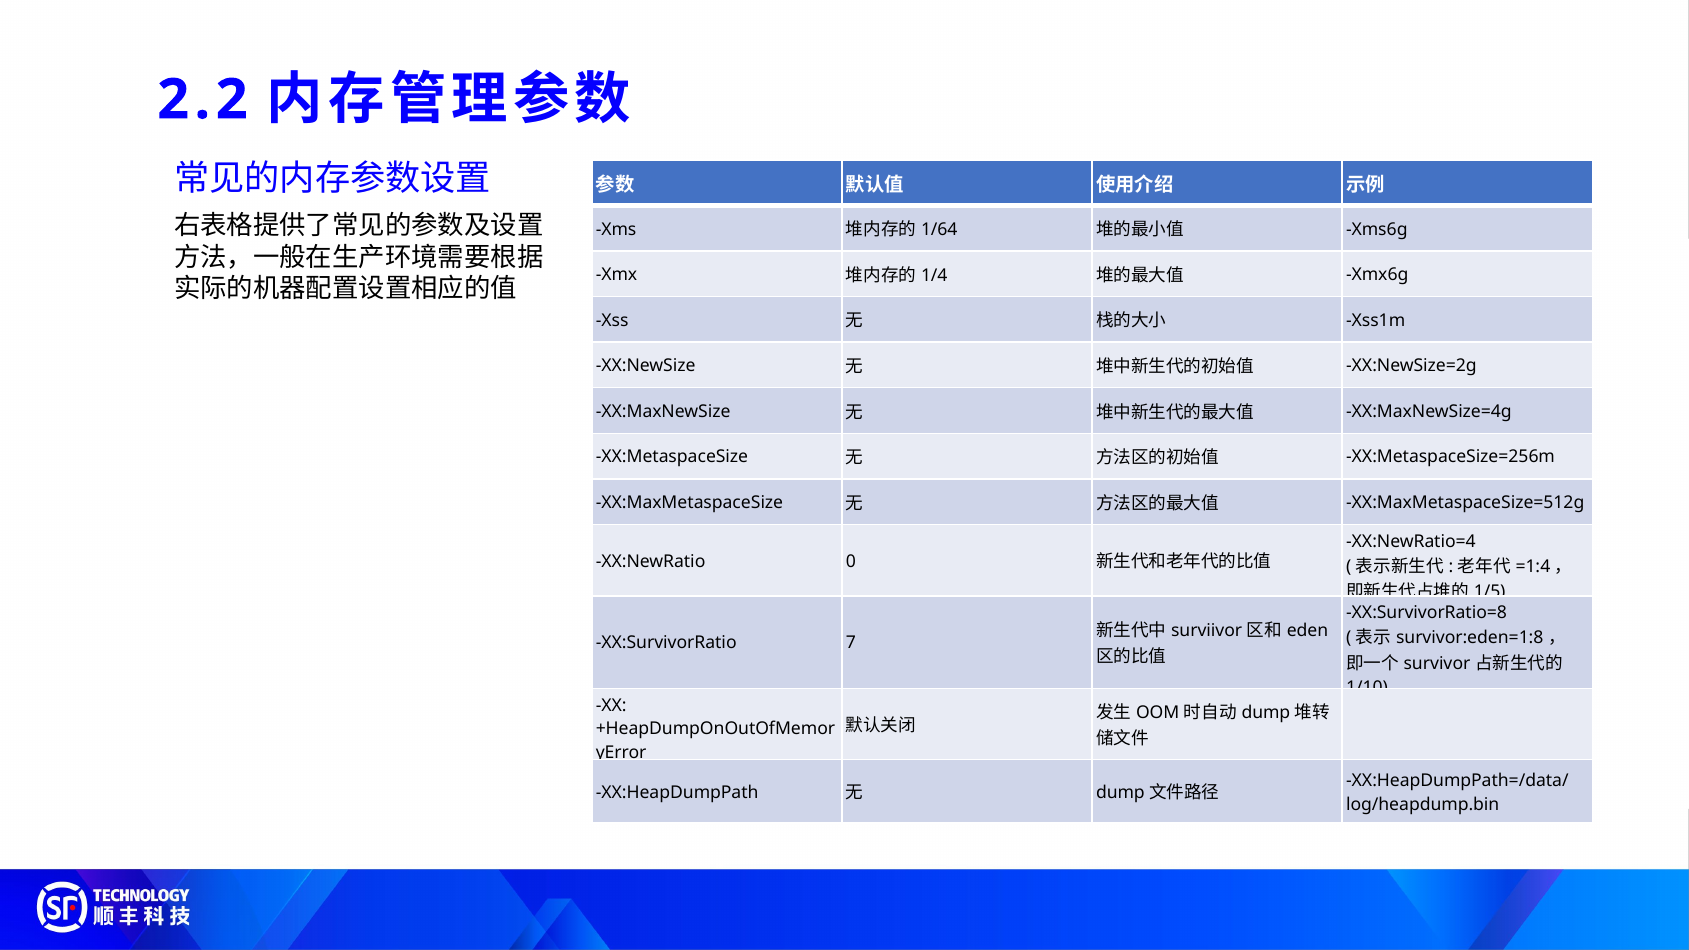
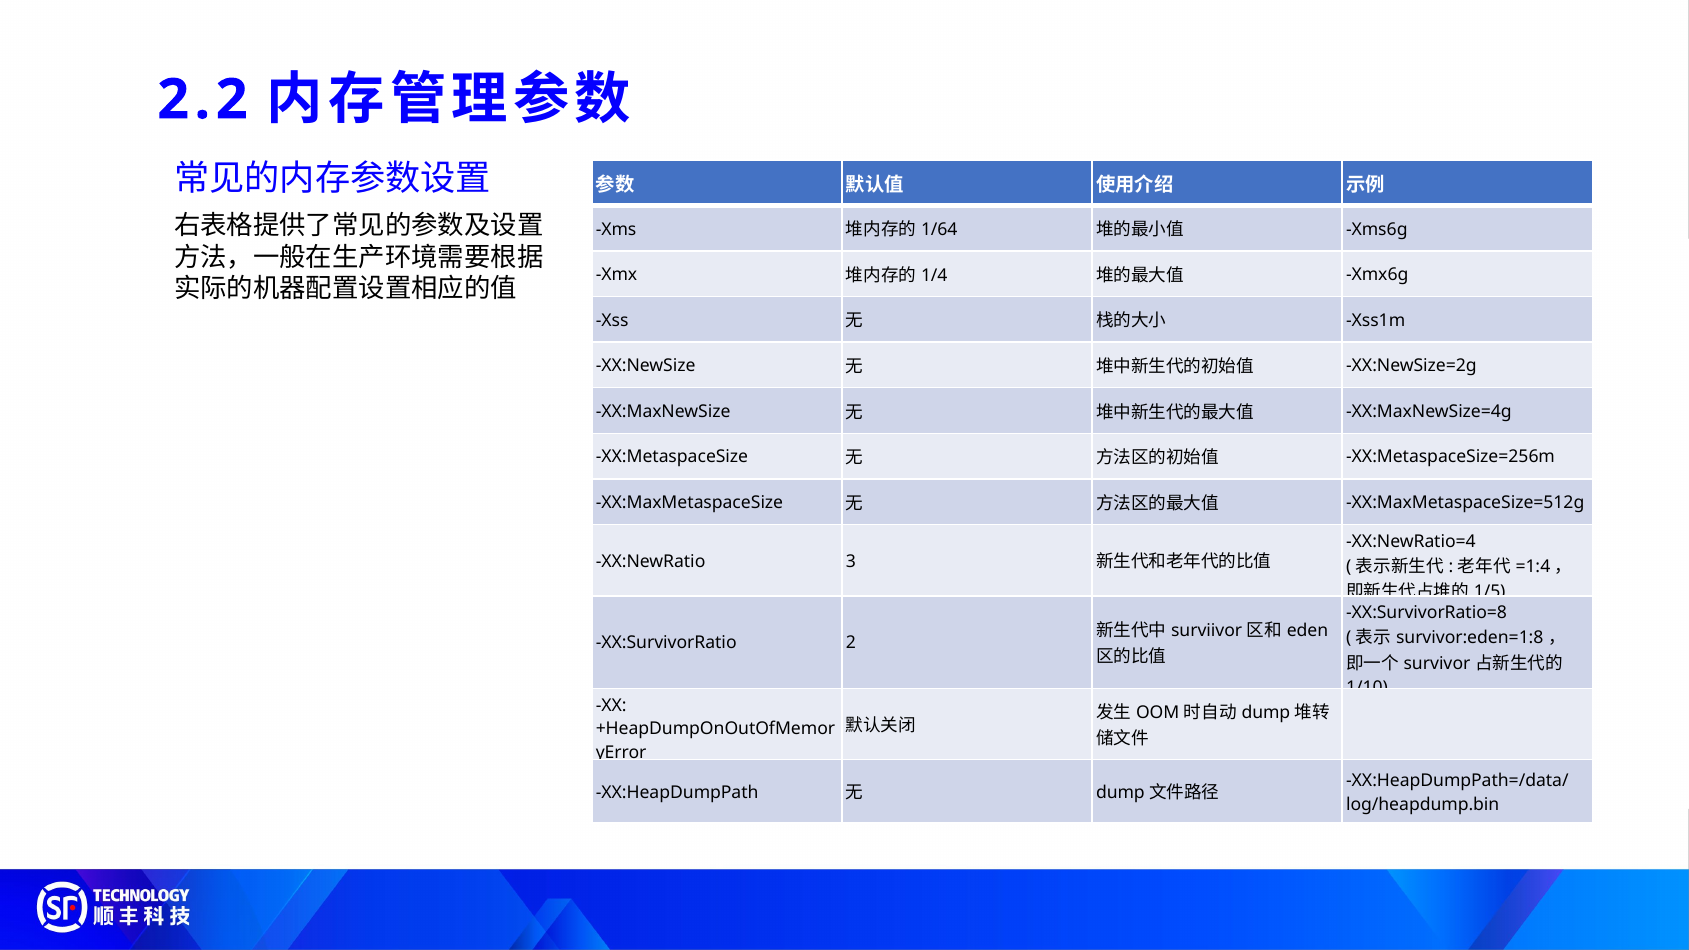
0: 0 -> 3 (851, 561)
7: 7 -> 2 (851, 643)
